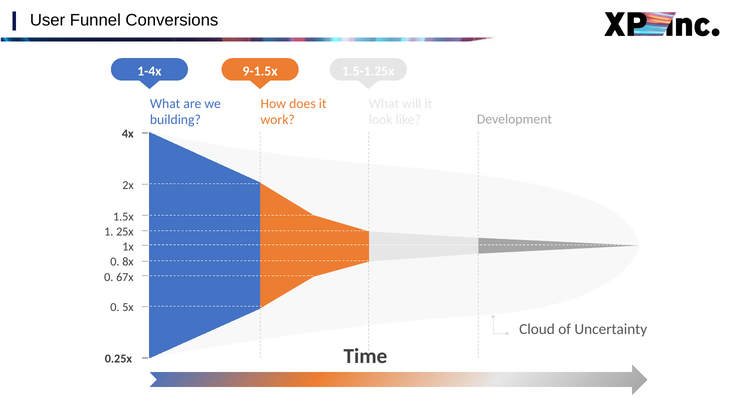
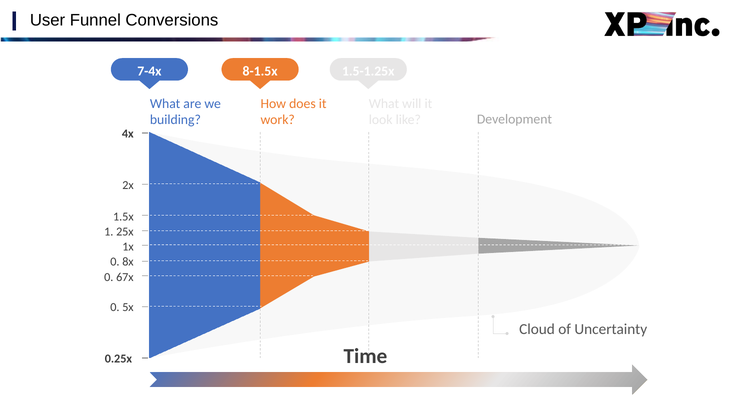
1-4x: 1-4x -> 7-4x (149, 71)
9-1.5x: 9-1.5x -> 8-1.5x (260, 71)
